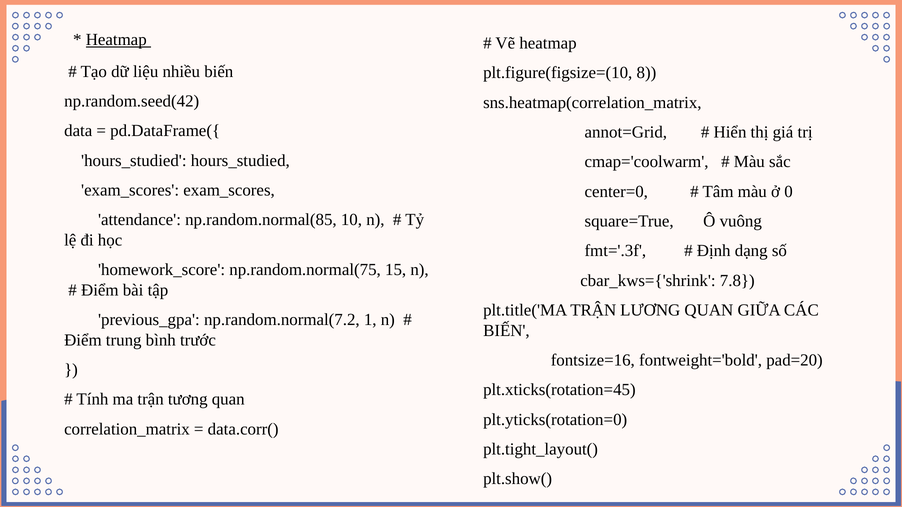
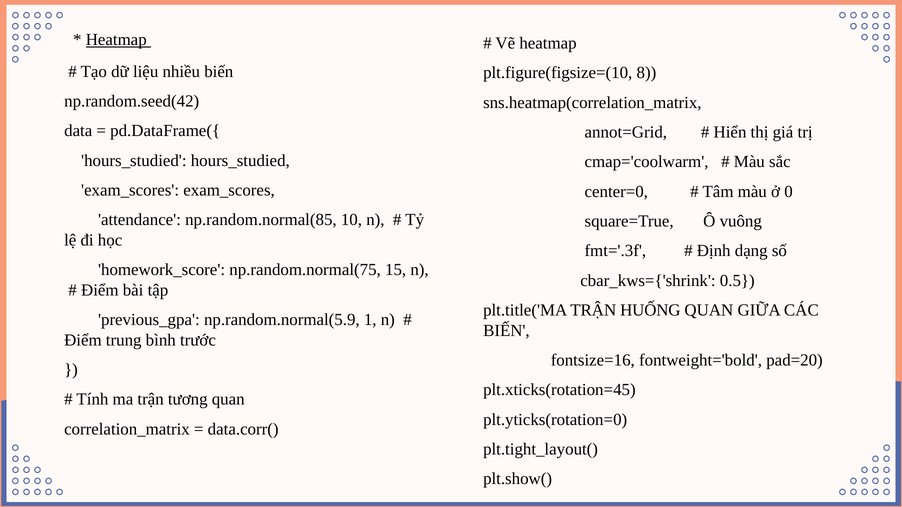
7.8: 7.8 -> 0.5 (737, 281)
LƯƠNG: LƯƠNG -> HUỐNG (650, 310)
np.random.normal(7.2: np.random.normal(7.2 -> np.random.normal(5.9 (282, 320)
